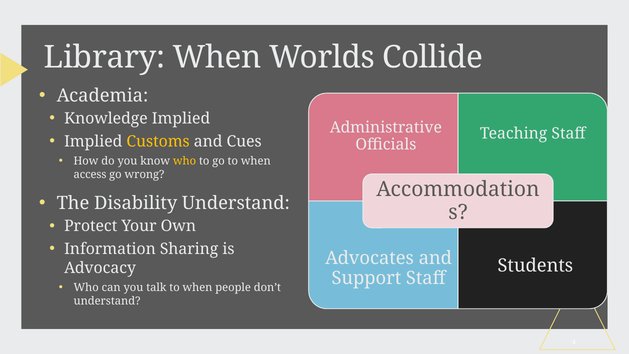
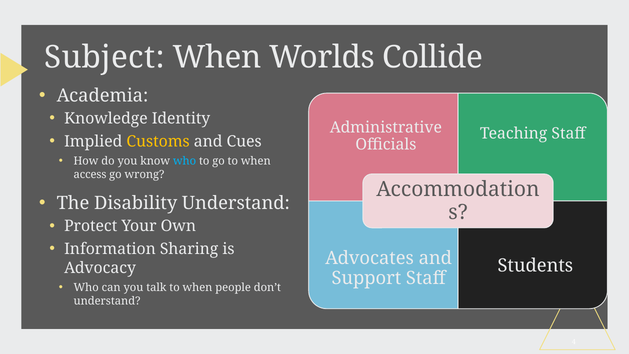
Library: Library -> Subject (104, 57)
Knowledge Implied: Implied -> Identity (181, 119)
who colour: yellow -> light blue (185, 161)
